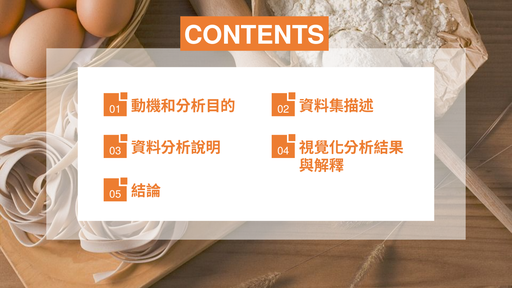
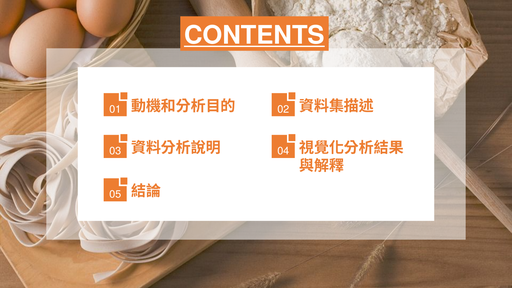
CONTENTS underline: none -> present (254, 35)
